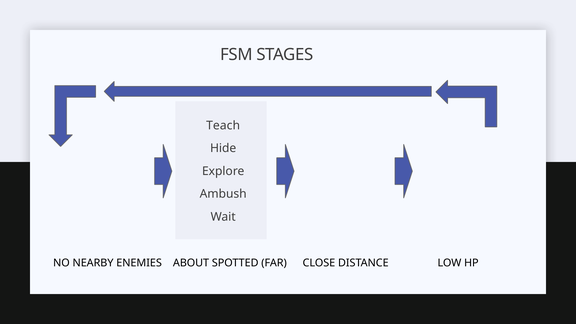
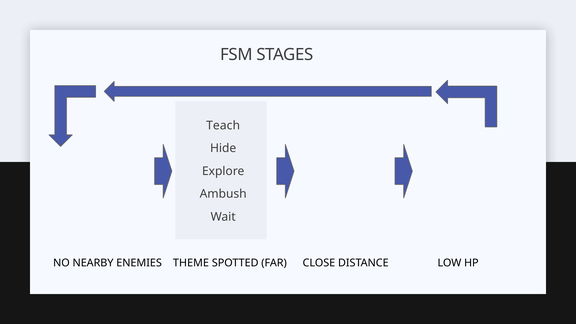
ABOUT: ABOUT -> THEME (191, 263)
